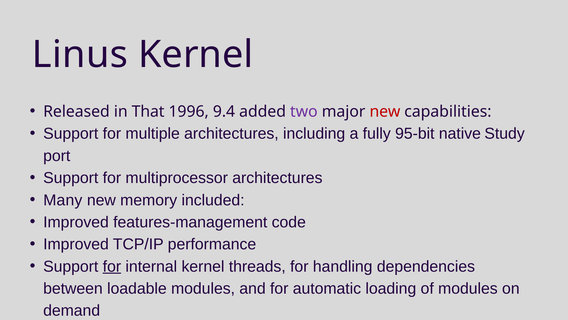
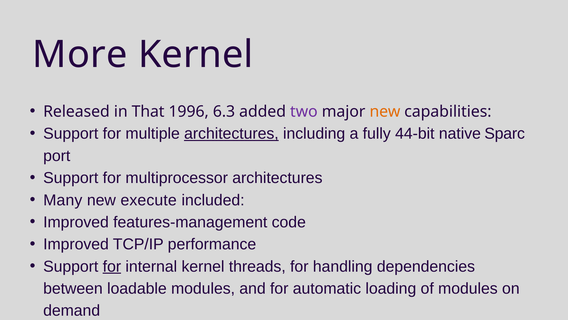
Linus: Linus -> More (80, 55)
9.4: 9.4 -> 6.3 (224, 111)
new colour: red -> orange (385, 111)
architectures underline: none -> present (231, 134)
95-bit: 95-bit -> 44-bit (415, 134)
Study: Study -> Sparc (505, 134)
memory: memory -> execute (149, 200)
